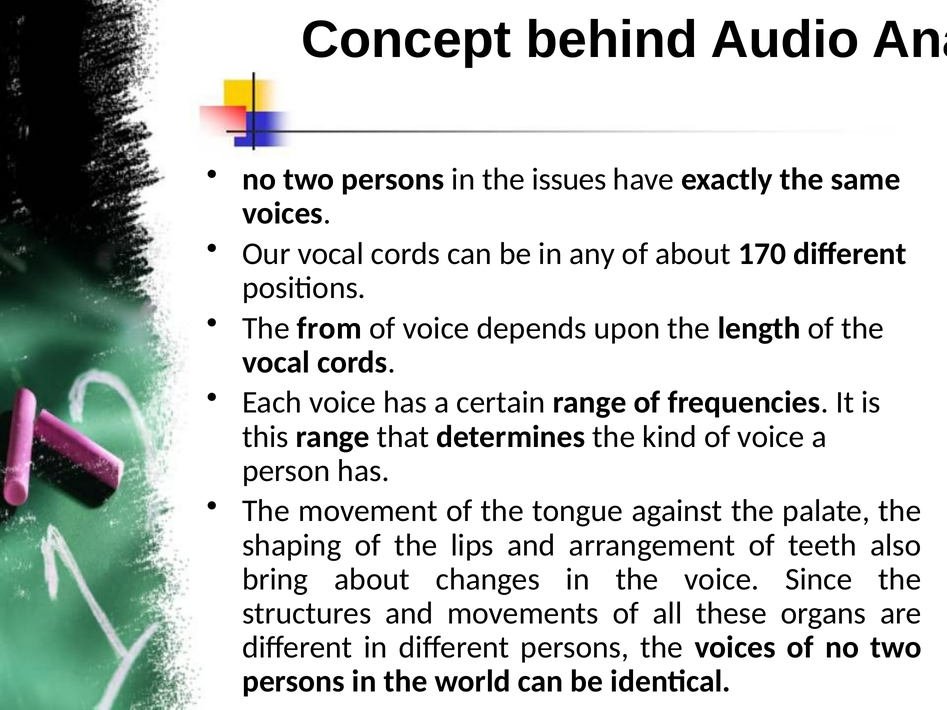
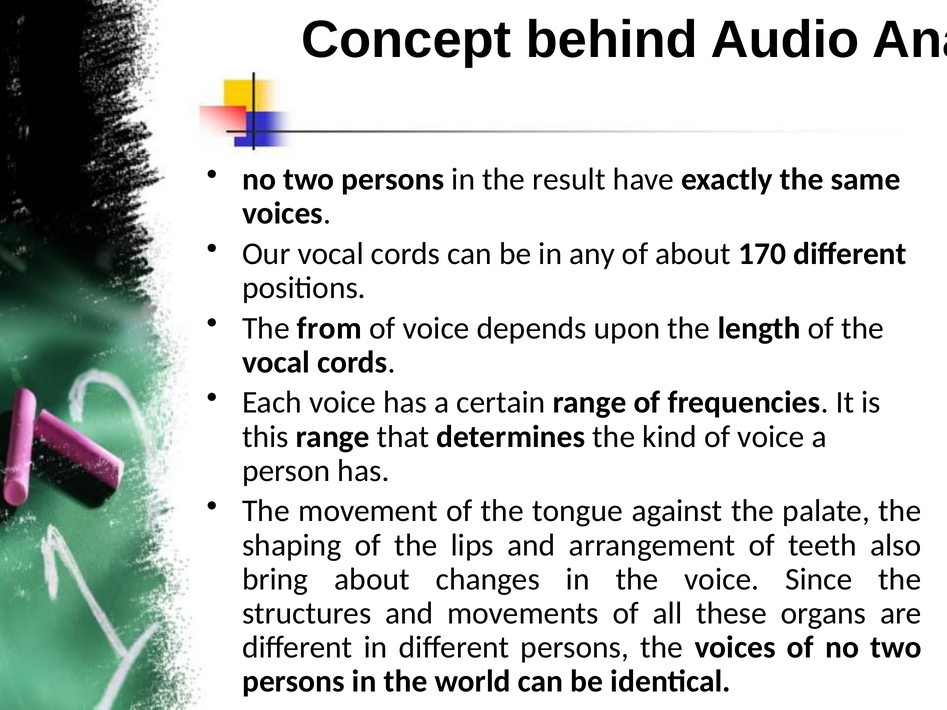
issues: issues -> result (569, 179)
